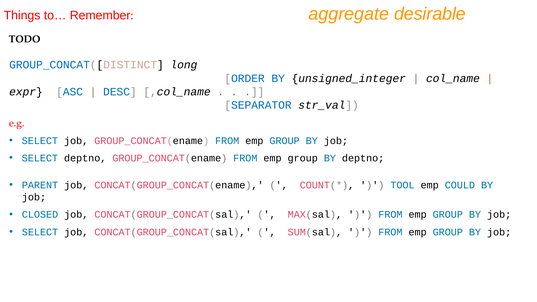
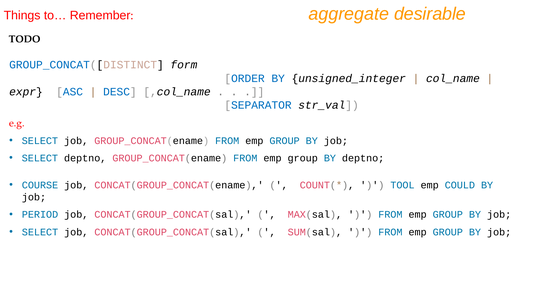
long: long -> form (184, 65)
PARENT: PARENT -> COURSE (40, 185)
CLOSED: CLOSED -> PERIOD (40, 215)
